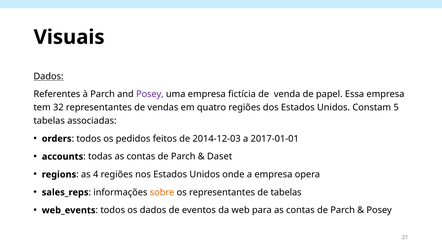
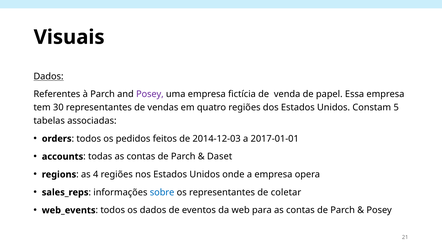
32: 32 -> 30 (58, 107)
sobre colour: orange -> blue (162, 192)
de tabelas: tabelas -> coletar (286, 192)
